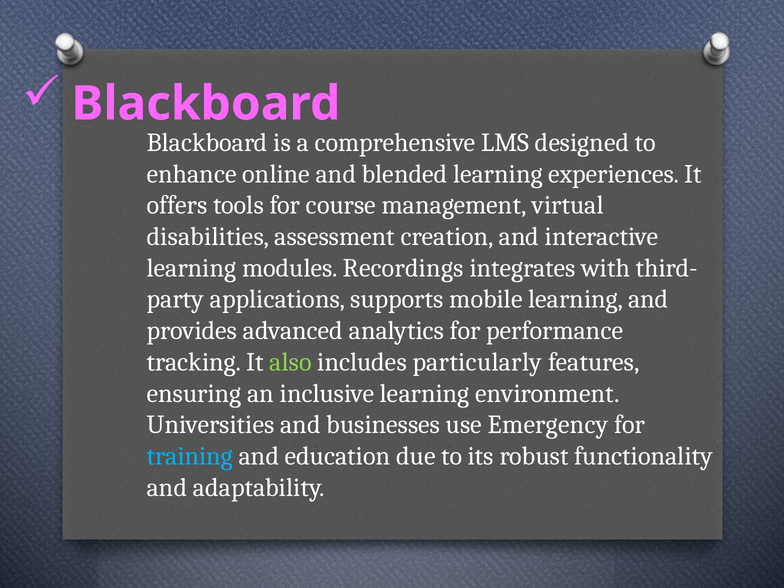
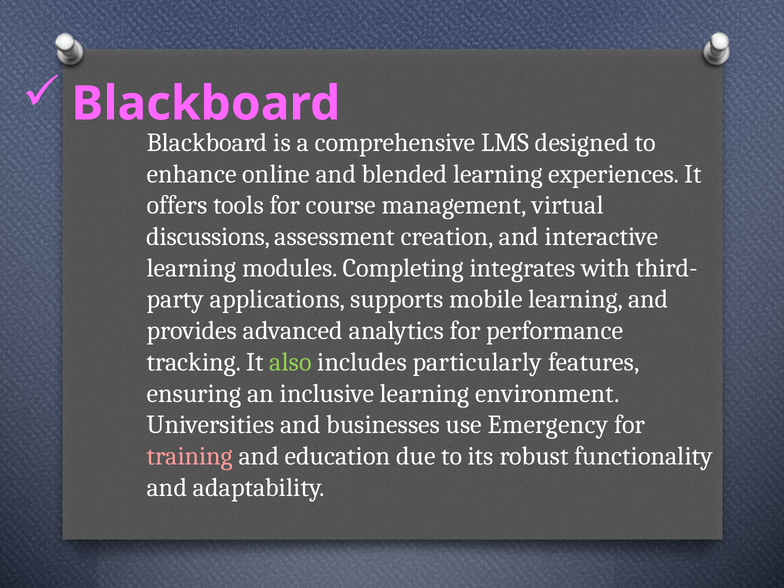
disabilities: disabilities -> discussions (208, 237)
Recordings: Recordings -> Completing (403, 268)
training colour: light blue -> pink (190, 456)
